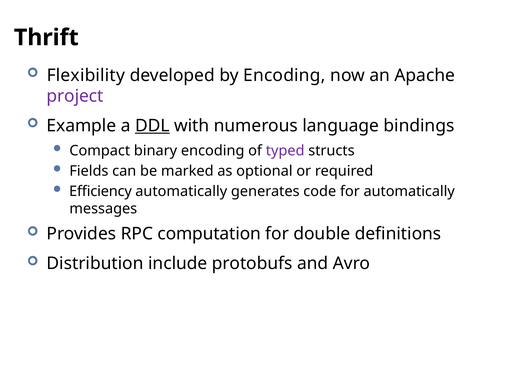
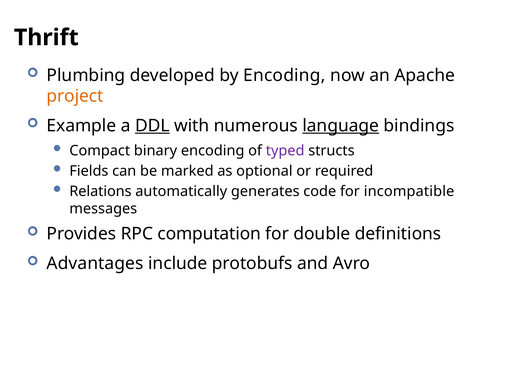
Flexibility: Flexibility -> Plumbing (86, 75)
project colour: purple -> orange (75, 96)
language underline: none -> present (341, 126)
Efficiency: Efficiency -> Relations (100, 191)
for automatically: automatically -> incompatible (409, 191)
Distribution: Distribution -> Advantages (95, 263)
